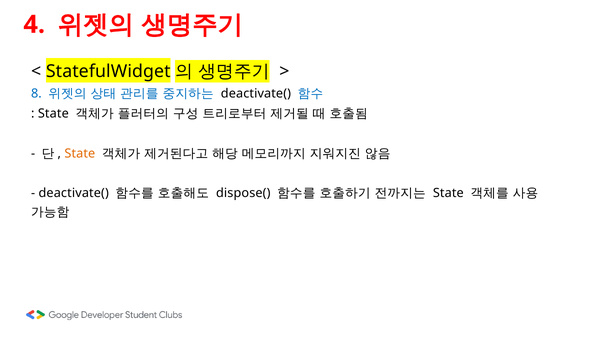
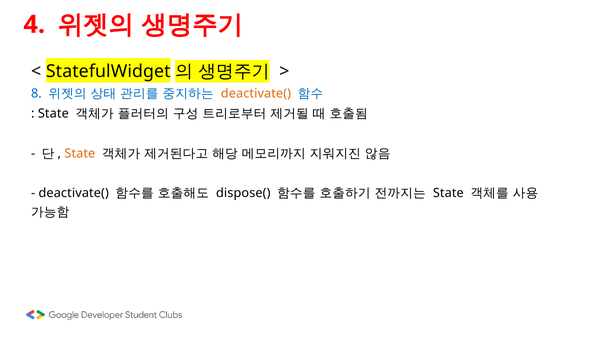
deactivate( colour: black -> orange (256, 94)
